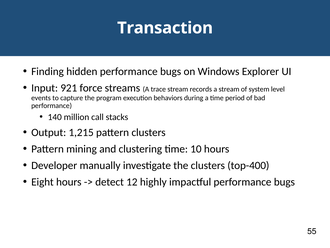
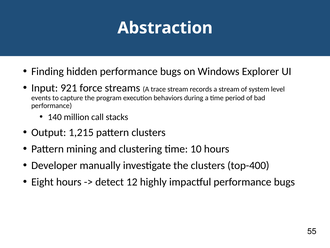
Transaction: Transaction -> Abstraction (165, 28)
